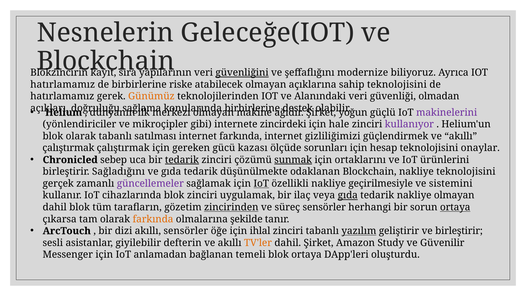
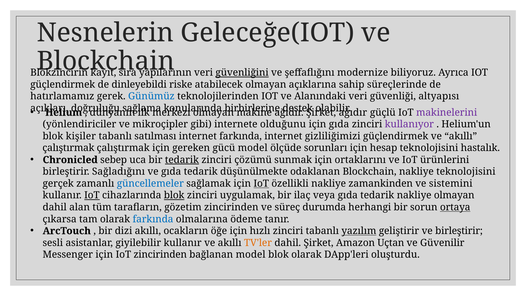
hatırlamamız: hatırlamamız -> güçlendirmek (63, 84)
de birbirlerine: birbirlerine -> dinleyebildi (139, 84)
sahip teknolojisini: teknolojisini -> süreçlerinde (397, 84)
Günümüz colour: orange -> blue (151, 96)
olmadan: olmadan -> altyapısı (439, 96)
yoğun: yoğun -> ağıdır (353, 112)
zincirdeki: zincirdeki -> olduğunu (283, 124)
için hale: hale -> gıda (339, 124)
blok olarak: olarak -> kişiler (81, 136)
gücü kazası: kazası -> model (253, 148)
onaylar: onaylar -> hastalık (480, 148)
sunmak underline: present -> none (293, 160)
güncellemeler colour: purple -> blue (150, 183)
geçirilmesiyle: geçirilmesiyle -> zamankinden (381, 183)
IoT underline: none -> present (92, 195)
blok underline: none -> present (174, 195)
gıda underline: present -> none (348, 195)
dahil blok: blok -> alan (80, 207)
zincirinden underline: present -> none (231, 207)
süreç sensörler: sensörler -> durumda (324, 207)
farkında colour: orange -> blue (153, 219)
şekilde: şekilde -> ödeme (246, 219)
akıllı sensörler: sensörler -> ocakların (186, 231)
ihlal: ihlal -> hızlı (260, 231)
giyilebilir defterin: defterin -> kullanır (183, 243)
Study: Study -> Uçtan (391, 243)
IoT anlamadan: anlamadan -> zincirinden (160, 254)
bağlanan temeli: temeli -> model (251, 254)
blok ortaya: ortaya -> olarak (306, 254)
